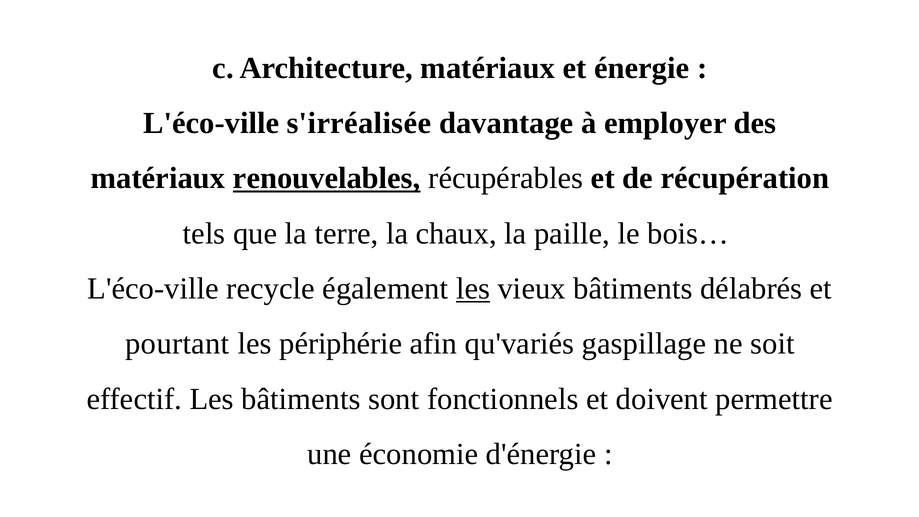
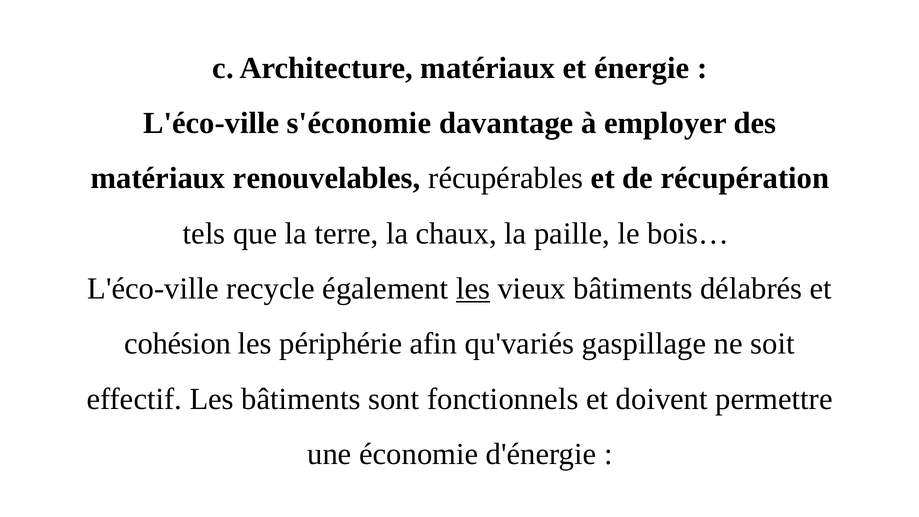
s'irréalisée: s'irréalisée -> s'économie (359, 123)
renouvelables underline: present -> none (327, 178)
pourtant: pourtant -> cohésion (178, 344)
